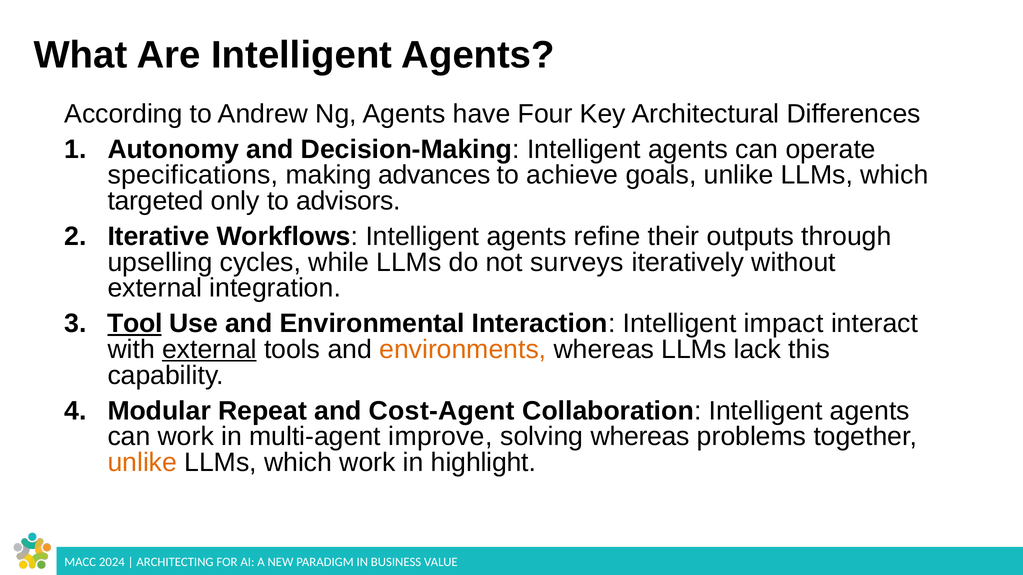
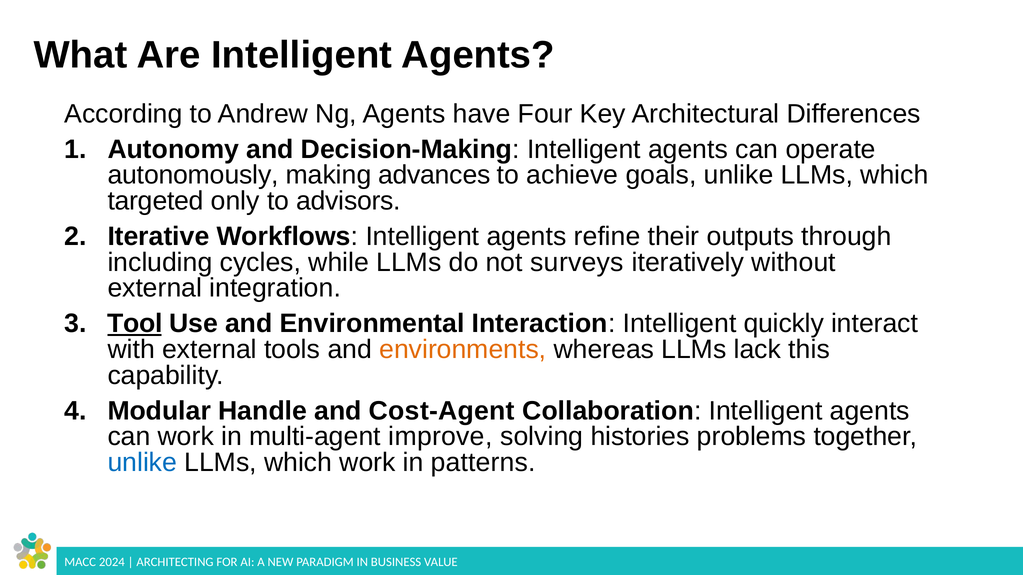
specifications: specifications -> autonomously (193, 175)
upselling: upselling -> including (160, 262)
impact: impact -> quickly (784, 324)
external underline: present -> none (209, 350)
Repeat: Repeat -> Handle (263, 411)
solving whereas: whereas -> histories (640, 437)
unlike colour: orange -> blue (142, 463)
highlight: highlight -> patterns (483, 463)
